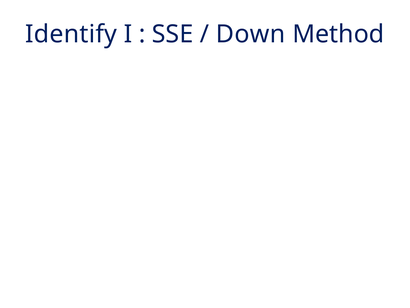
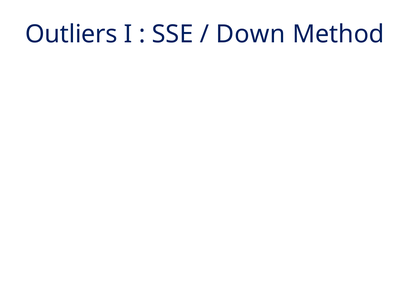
Identify: Identify -> Outliers (71, 34)
